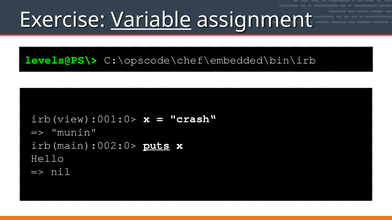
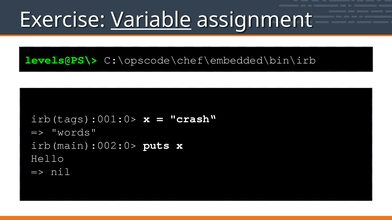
irb(view):001:0>: irb(view):001:0> -> irb(tags):001:0> (84, 119)
munin: munin -> words (74, 132)
puts underline: present -> none (157, 145)
